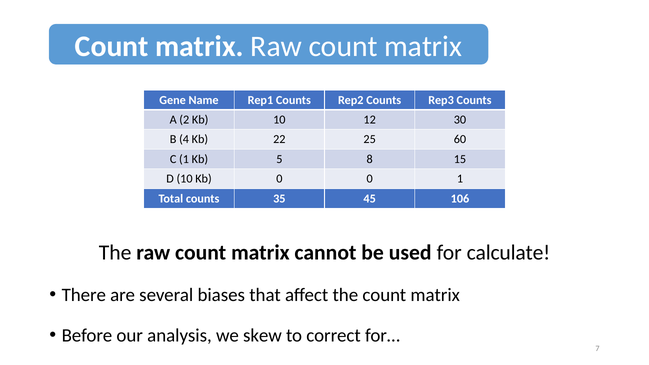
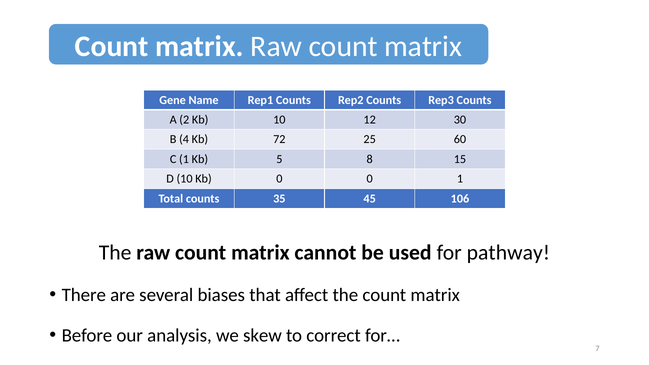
22: 22 -> 72 (279, 139)
calculate: calculate -> pathway (508, 253)
